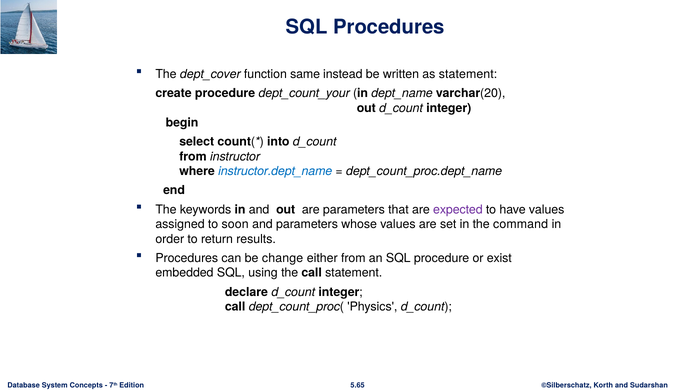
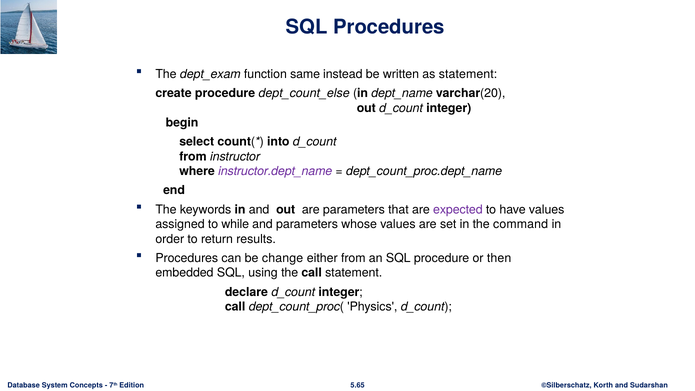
dept_cover: dept_cover -> dept_exam (210, 74)
dept_count_your: dept_count_your -> dept_count_else (304, 93)
instructor.dept_name colour: blue -> purple (275, 171)
soon: soon -> while (235, 224)
exist: exist -> then (499, 258)
